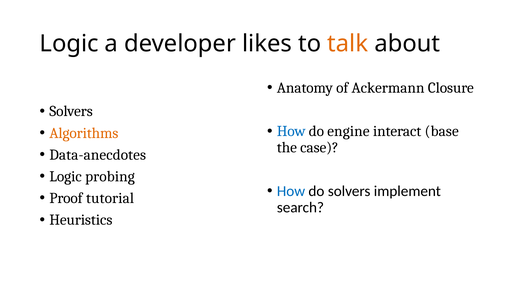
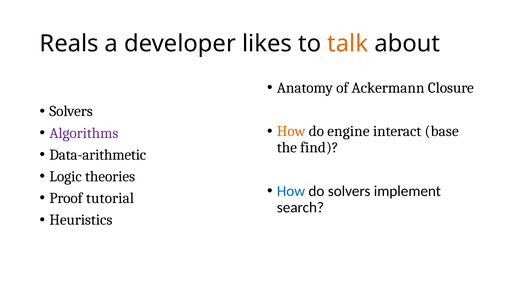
Logic: Logic -> Reals (69, 44)
How colour: blue -> orange (291, 132)
Algorithms colour: orange -> purple (84, 133)
case: case -> find (319, 148)
Data-anecdotes: Data-anecdotes -> Data-arithmetic (98, 155)
probing: probing -> theories (110, 177)
